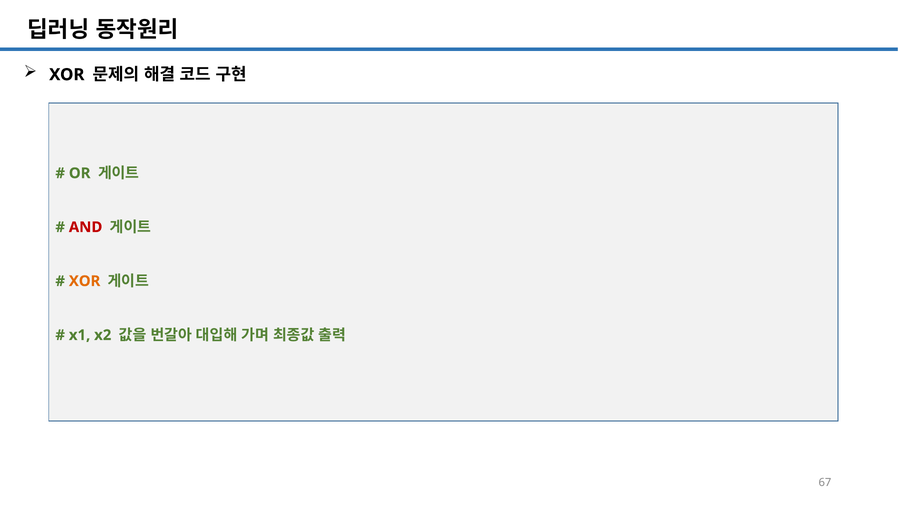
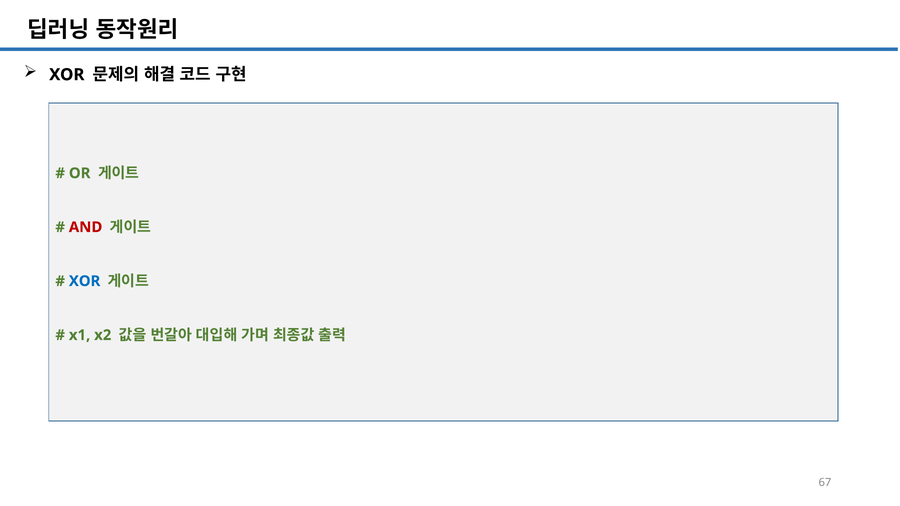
XOR colour: orange -> blue (85, 281)
